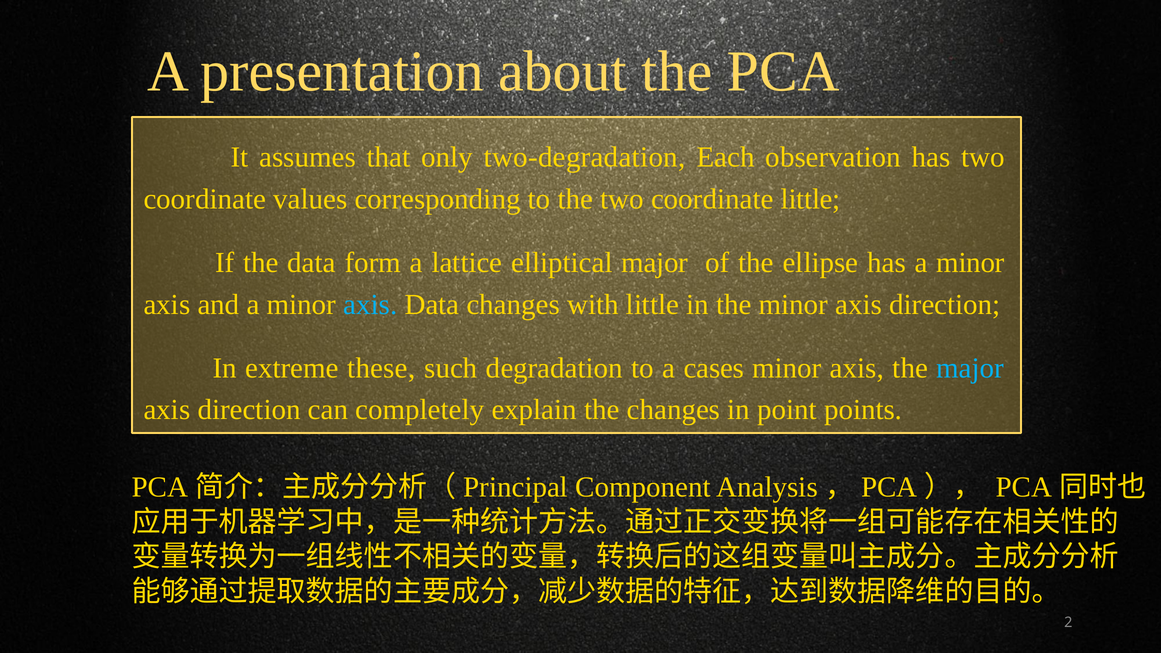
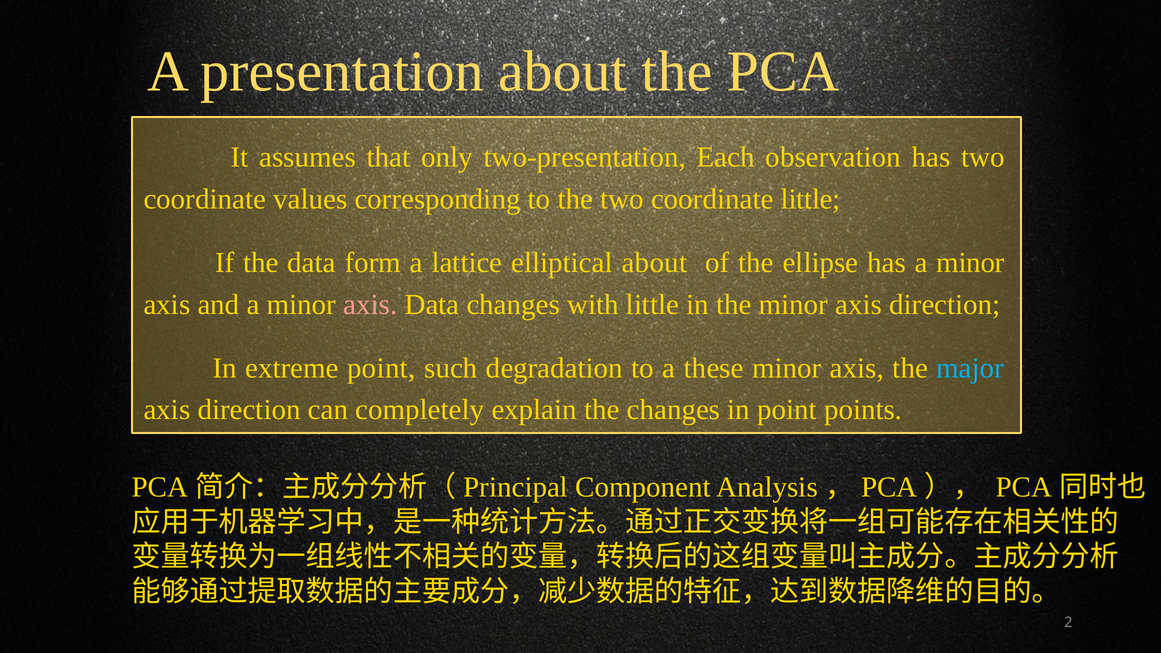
two-degradation: two-degradation -> two-presentation (585, 157)
elliptical major: major -> about (654, 263)
axis colour: light blue -> pink (370, 305)
extreme these: these -> point (381, 368)
cases: cases -> these (714, 368)
